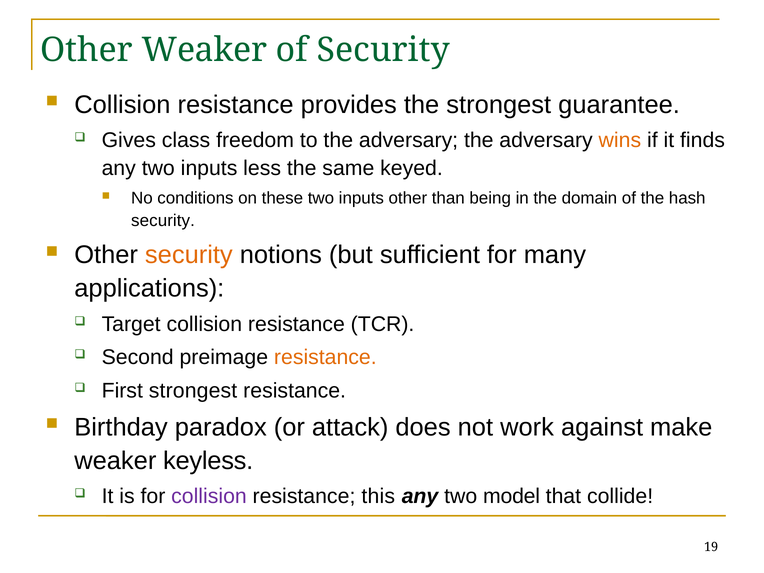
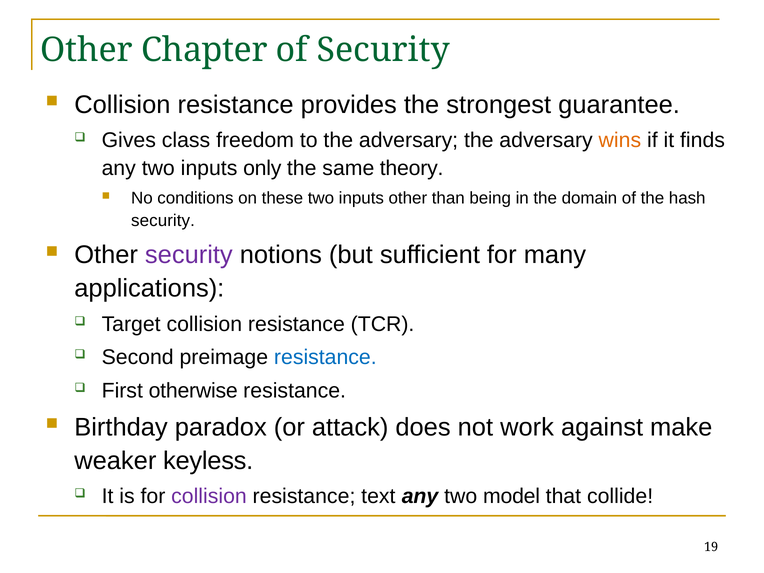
Other Weaker: Weaker -> Chapter (205, 50)
less: less -> only (262, 168)
keyed: keyed -> theory (412, 168)
security colour: orange -> purple (189, 255)
resistance colour: orange -> blue (325, 357)
First strongest: strongest -> otherwise (193, 391)
this: this -> text (378, 496)
